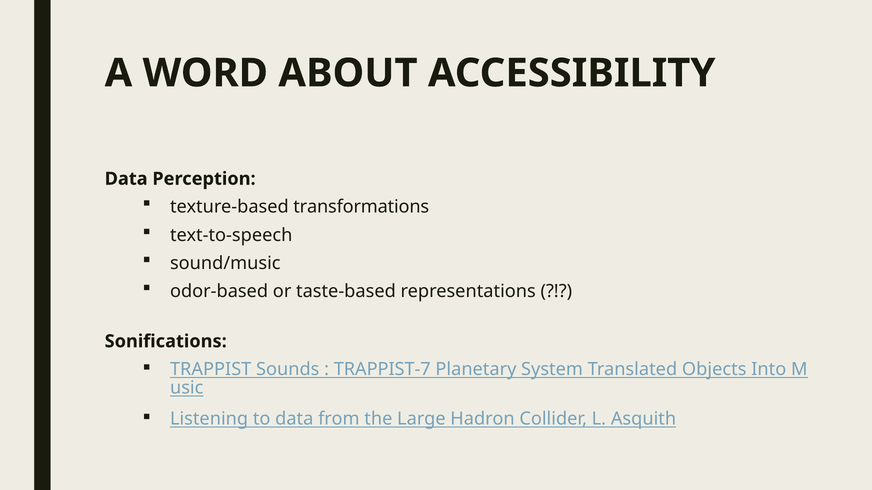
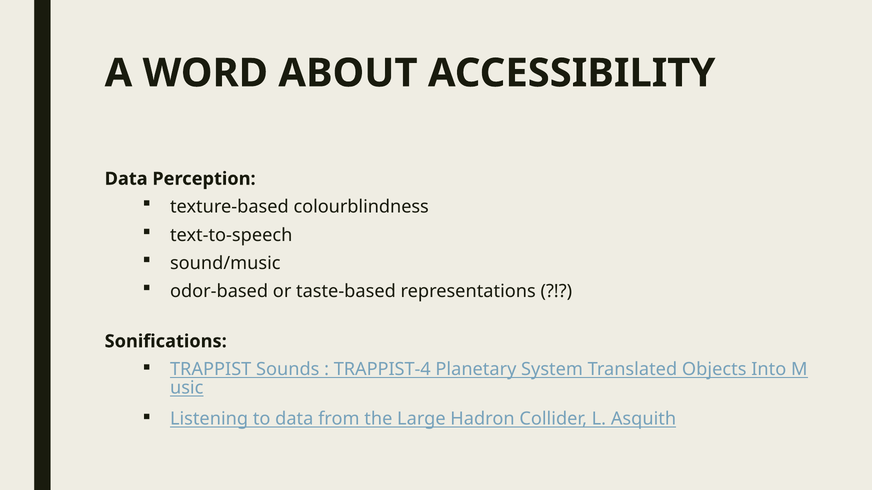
transformations: transformations -> colourblindness (361, 207)
TRAPPIST-7: TRAPPIST-7 -> TRAPPIST-4 (382, 370)
